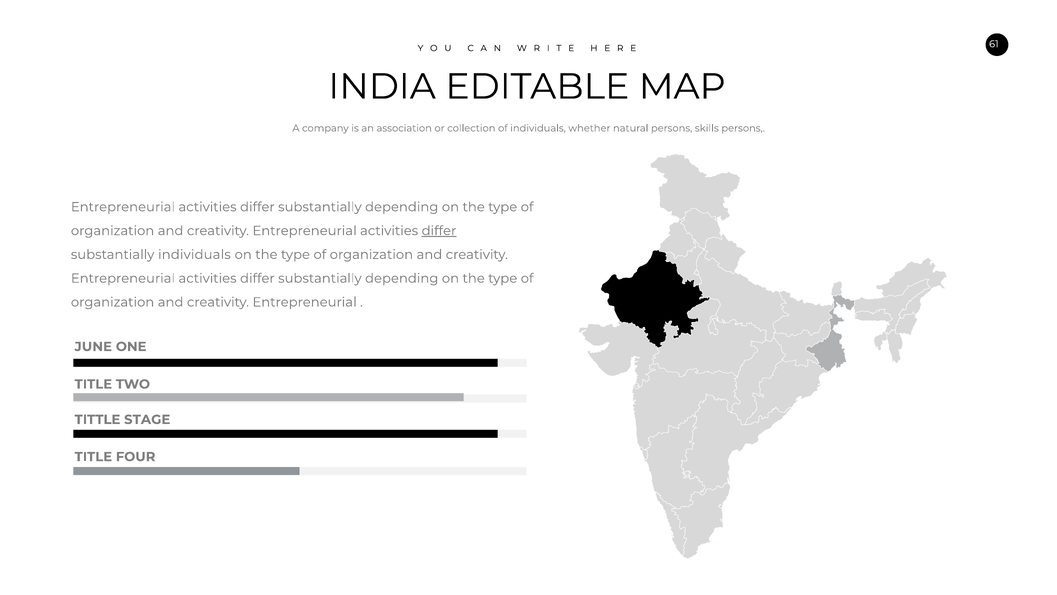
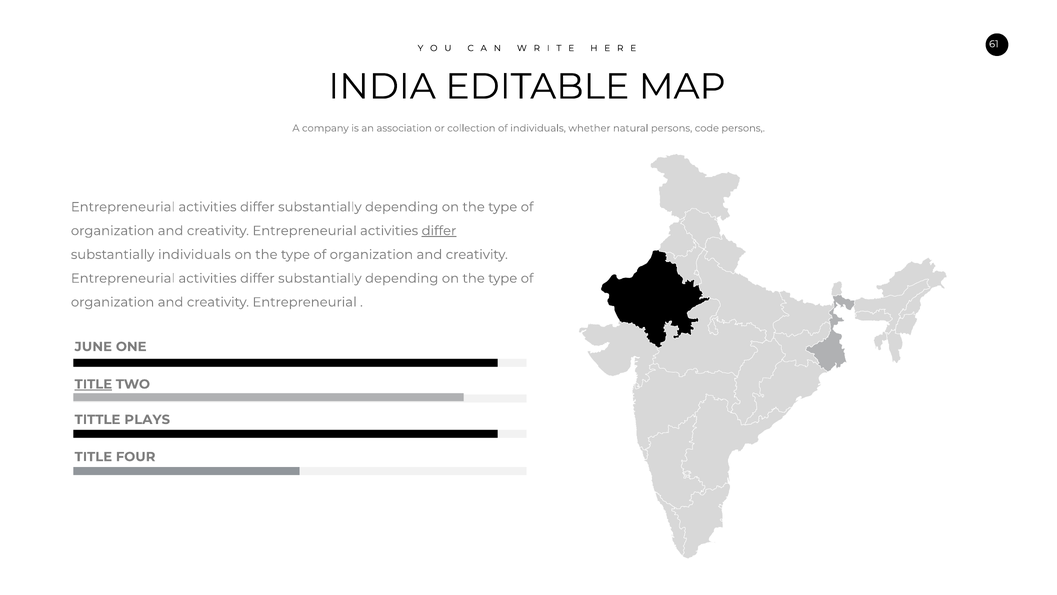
skills: skills -> code (707, 128)
TITLE underline: none -> present (93, 384)
STAGE: STAGE -> PLAYS (147, 419)
